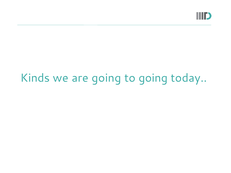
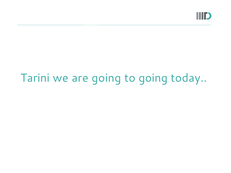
Kinds: Kinds -> Tarini (35, 78)
